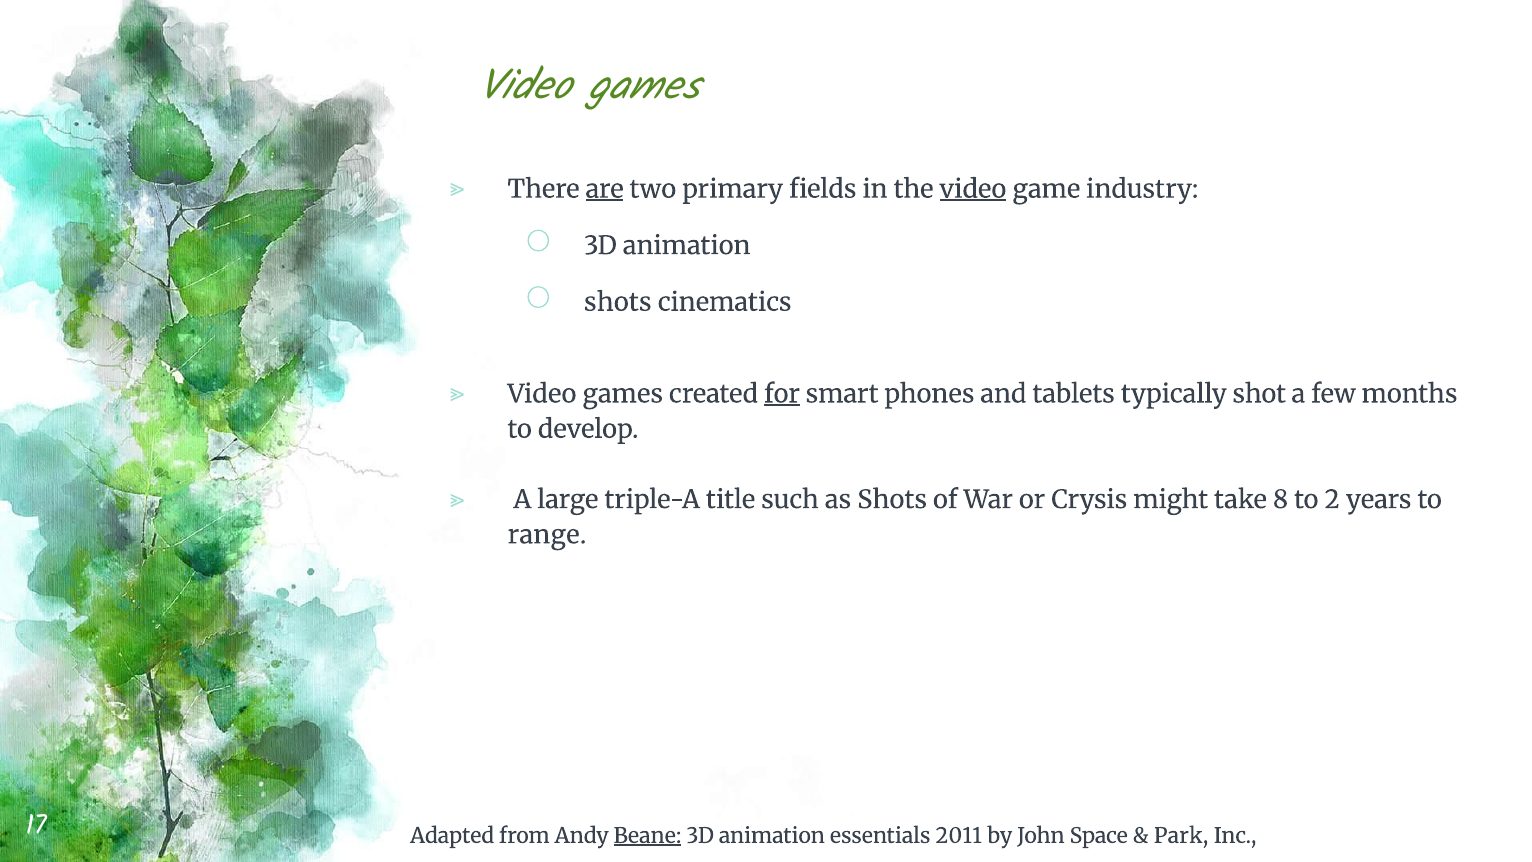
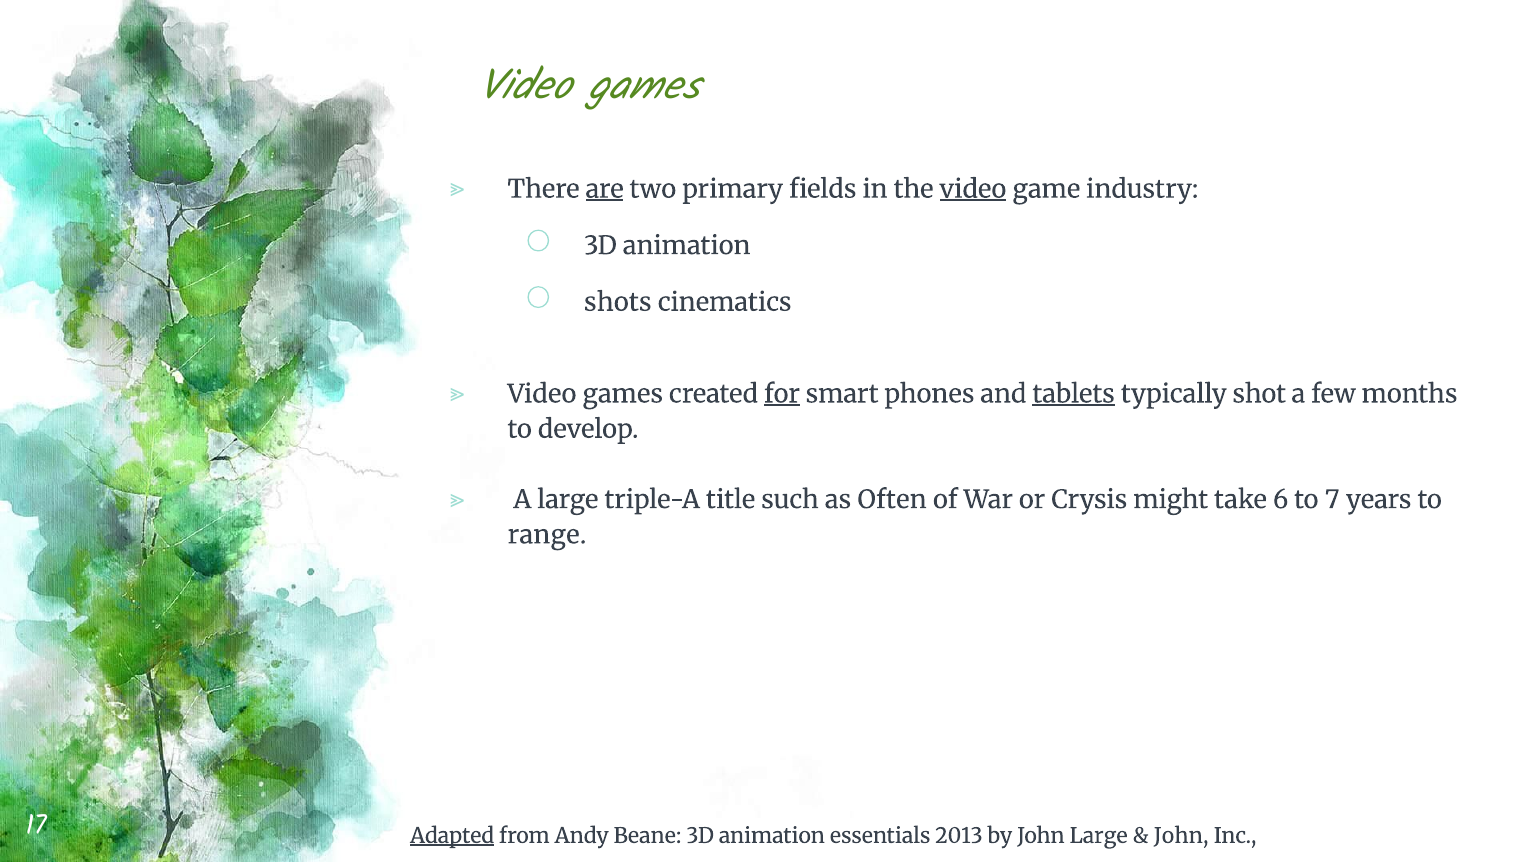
tablets underline: none -> present (1074, 394)
as Shots: Shots -> Often (892, 500)
8: 8 -> 6 (1281, 500)
2: 2 -> 7 (1332, 500)
Adapted underline: none -> present (452, 836)
Beane underline: present -> none (647, 836)
2011: 2011 -> 2013 (959, 836)
John Space: Space -> Large (1099, 836)
Park: Park -> John (1181, 836)
